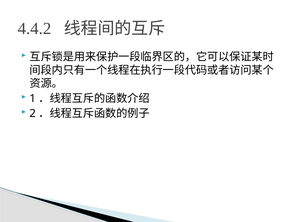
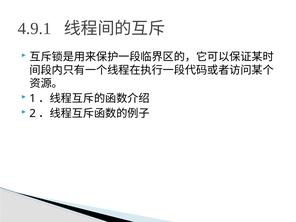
4.4.2: 4.4.2 -> 4.9.1 (35, 29)
